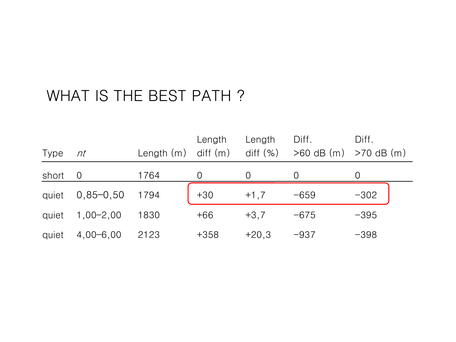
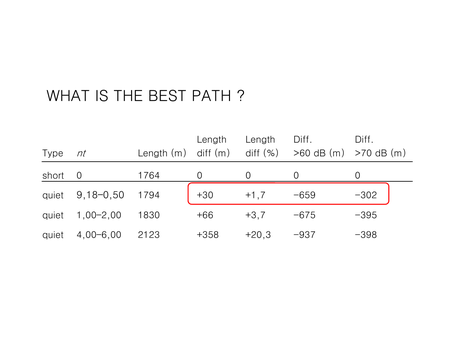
0,85–0,50: 0,85–0,50 -> 9,18–0,50 (100, 195)
